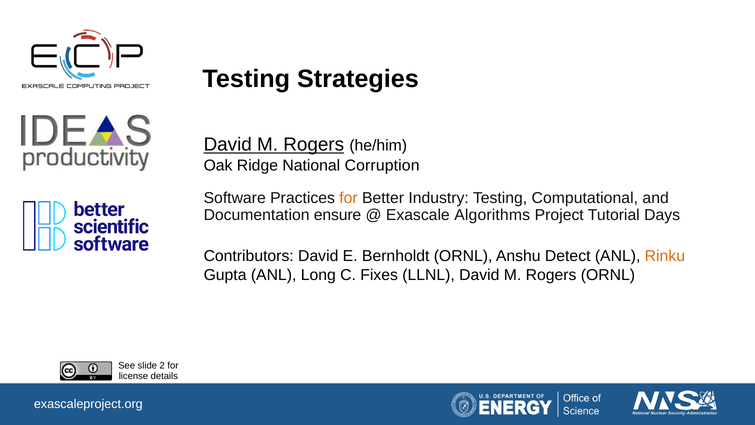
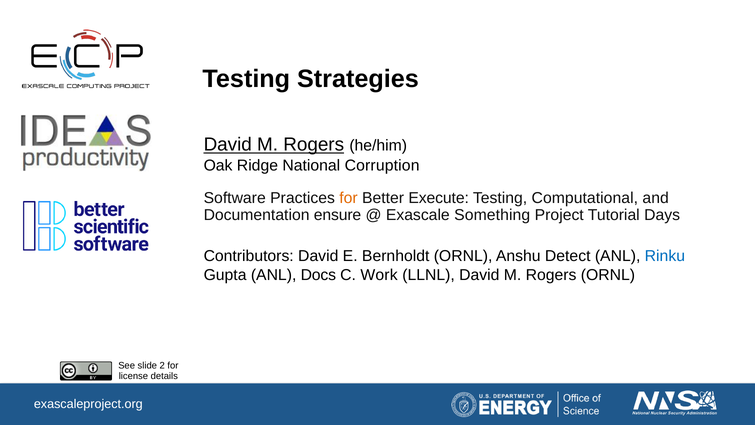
Industry: Industry -> Execute (439, 198)
Algorithms: Algorithms -> Something (492, 215)
Rinku colour: orange -> blue (665, 256)
Long: Long -> Docs (318, 275)
Fixes: Fixes -> Work (379, 275)
